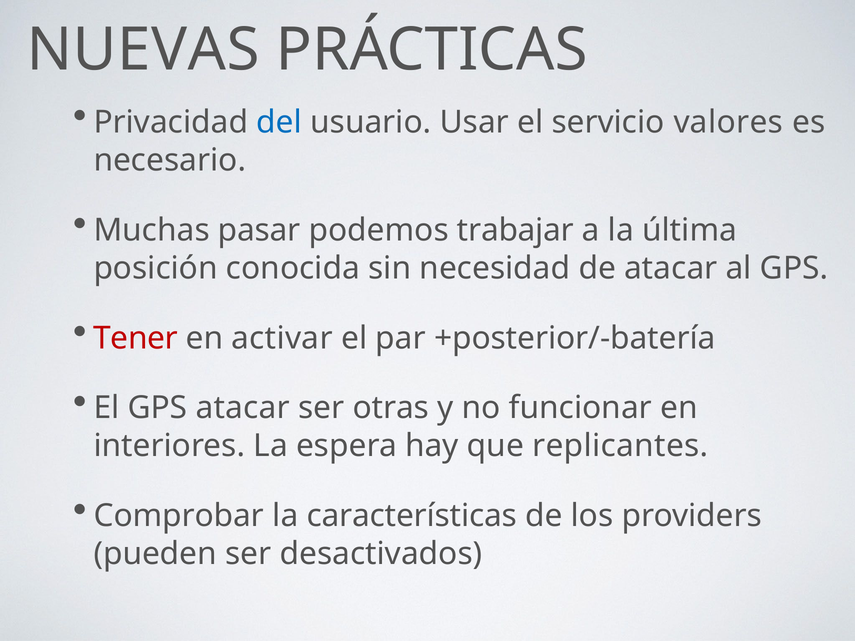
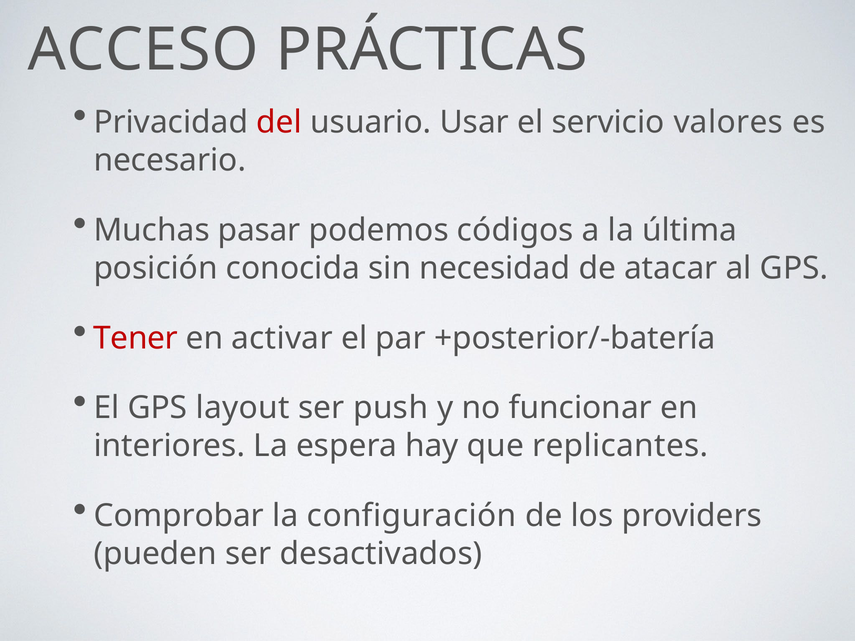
NUEVAS: NUEVAS -> ACCESO (143, 50)
del colour: blue -> red (279, 122)
trabajar: trabajar -> códigos (515, 230)
GPS atacar: atacar -> layout (243, 408)
otras: otras -> push (391, 408)
características: características -> configuración (412, 516)
